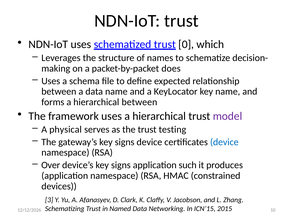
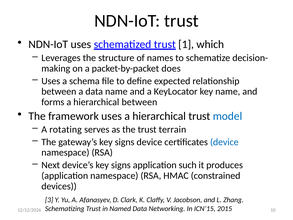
0: 0 -> 1 (186, 44)
model colour: purple -> blue (228, 116)
physical: physical -> rotating (66, 129)
testing: testing -> terrain (172, 129)
Over: Over -> Next (51, 165)
